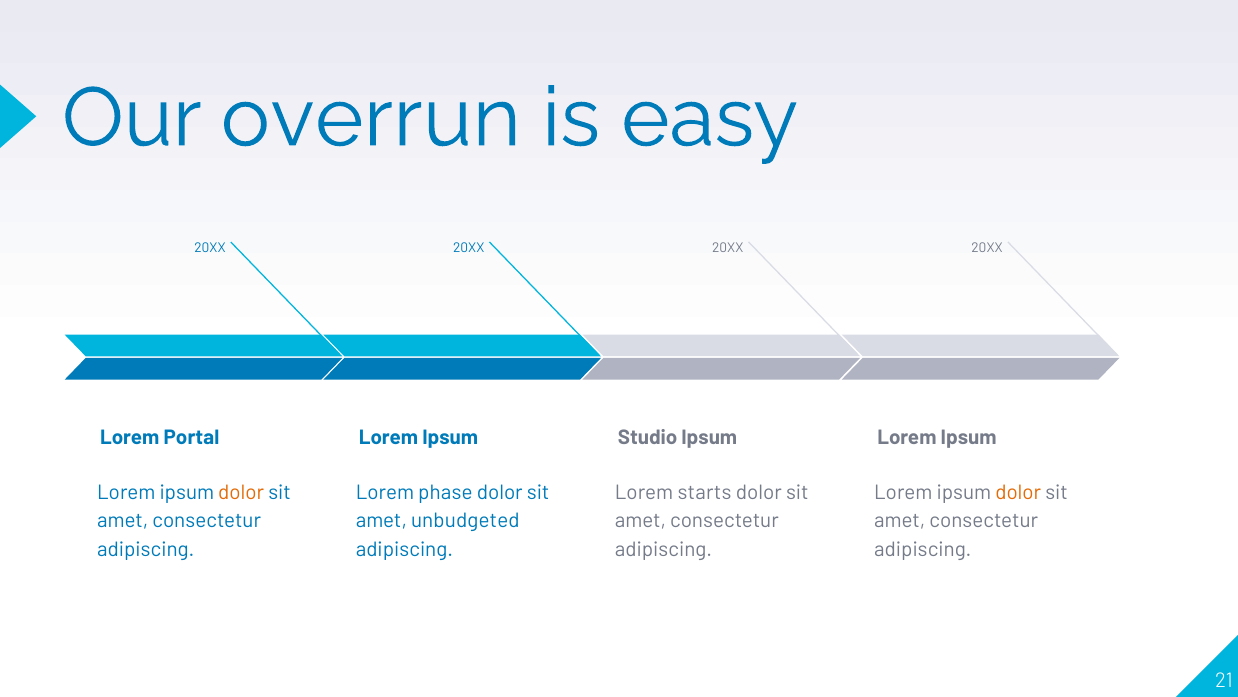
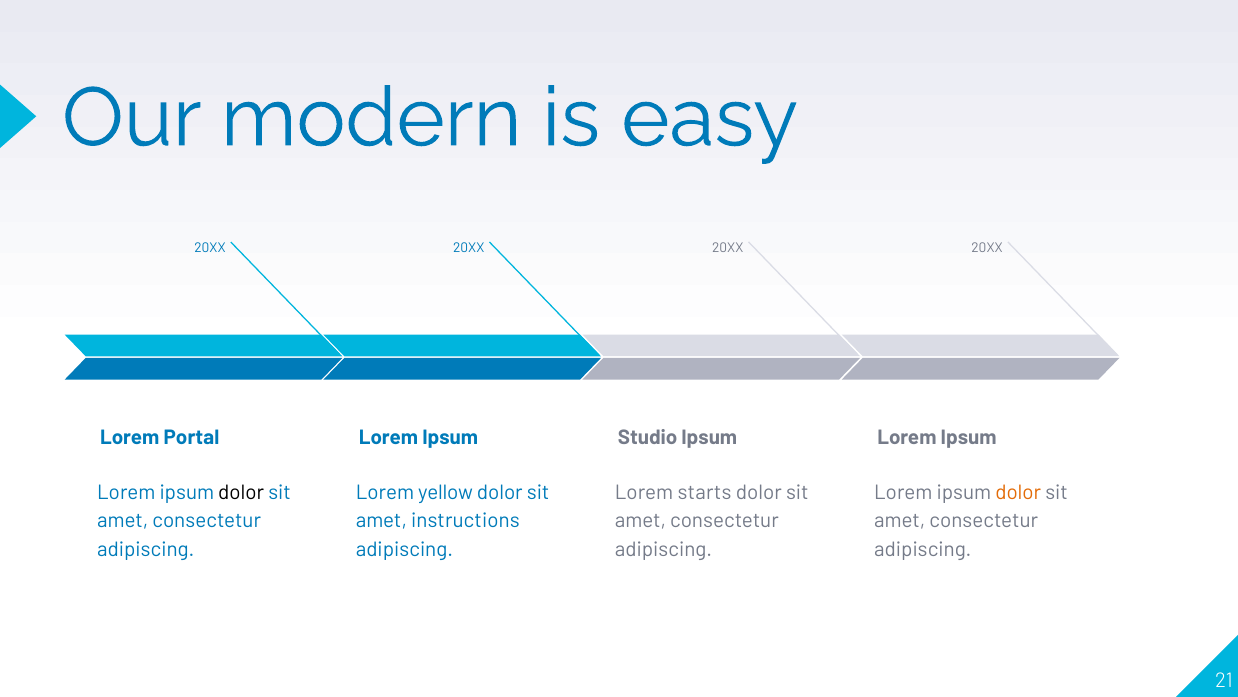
overrun: overrun -> modern (371, 118)
dolor colour: orange -> black (241, 492)
phase: phase -> yellow (446, 492)
unbudgeted: unbudgeted -> instructions (465, 521)
